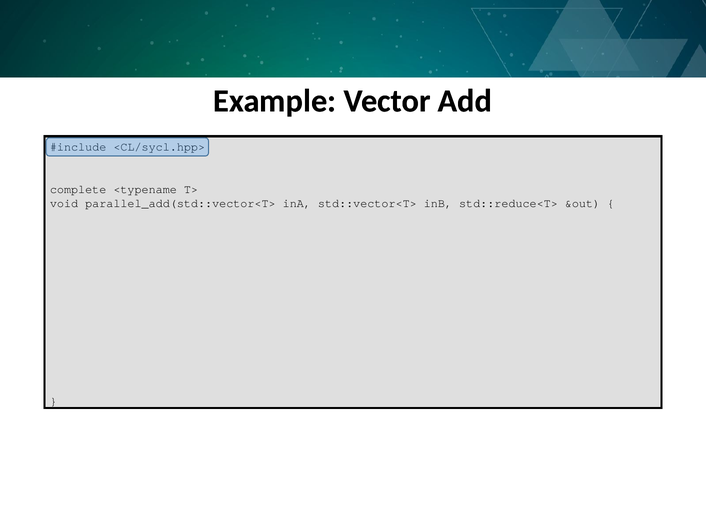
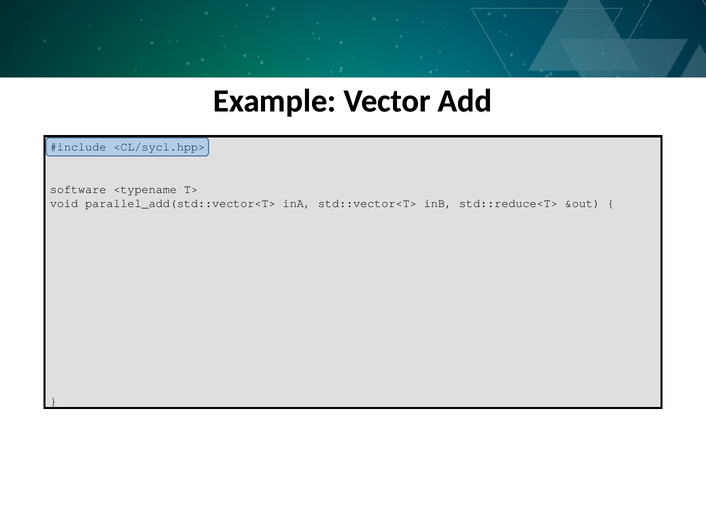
complete: complete -> software (78, 189)
